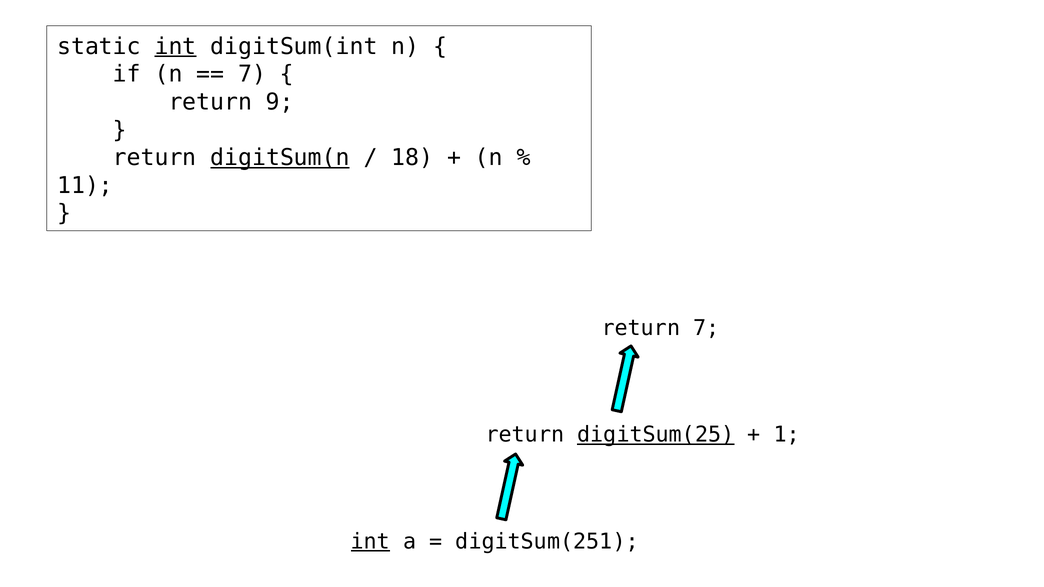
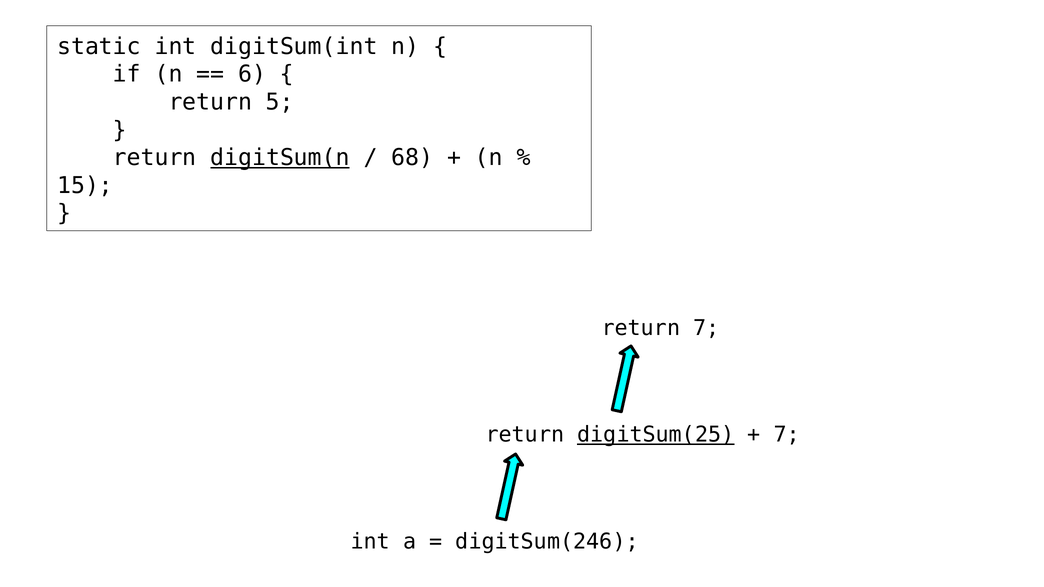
int underline: present -> none (176, 46)
7: 7 -> 6 (252, 74)
9: 9 -> 5 (280, 102)
18: 18 -> 68 (412, 158)
11: 11 -> 15 (85, 186)
1: 1 -> 7 (787, 435)
int underline: present -> none (370, 542)
digitSum(251: digitSum(251 -> digitSum(246 (547, 542)
